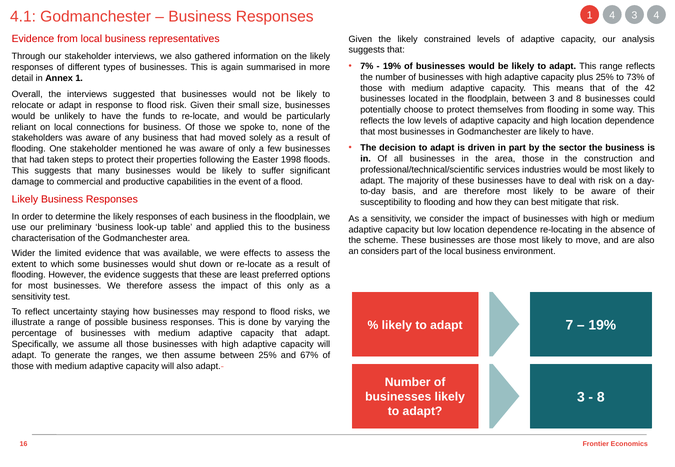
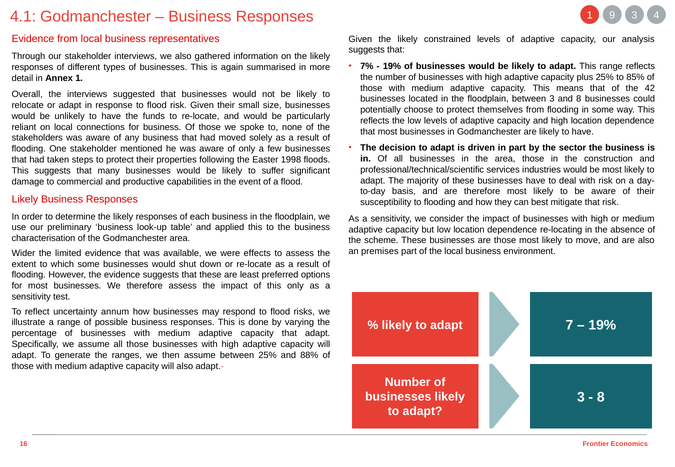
1 4: 4 -> 9 (612, 15)
73%: 73% -> 85% (635, 77)
considers: considers -> premises (380, 251)
staying: staying -> annum (115, 312)
67%: 67% -> 88% (309, 355)
